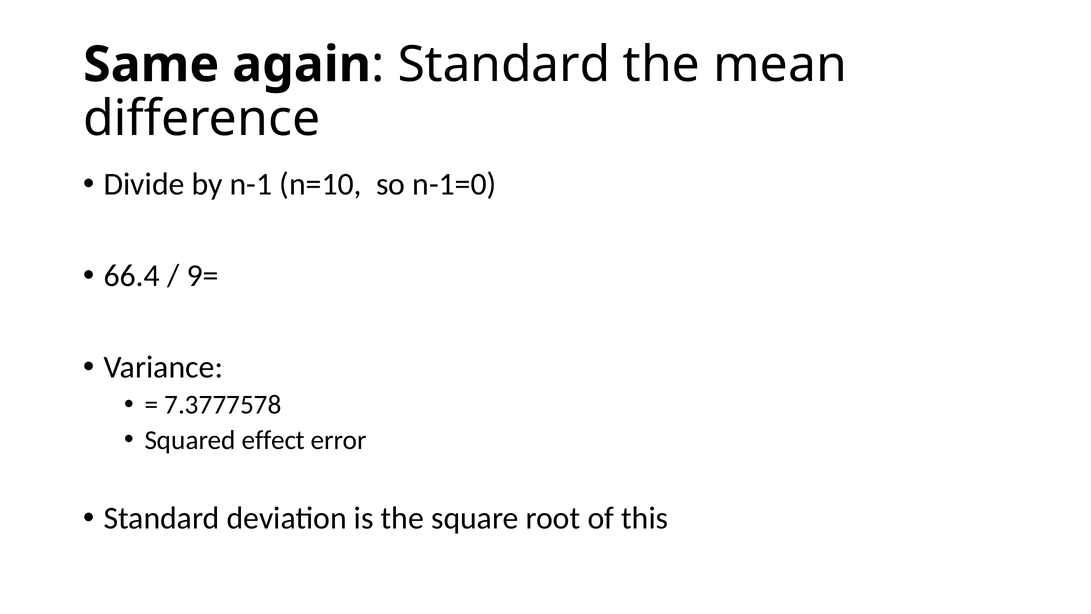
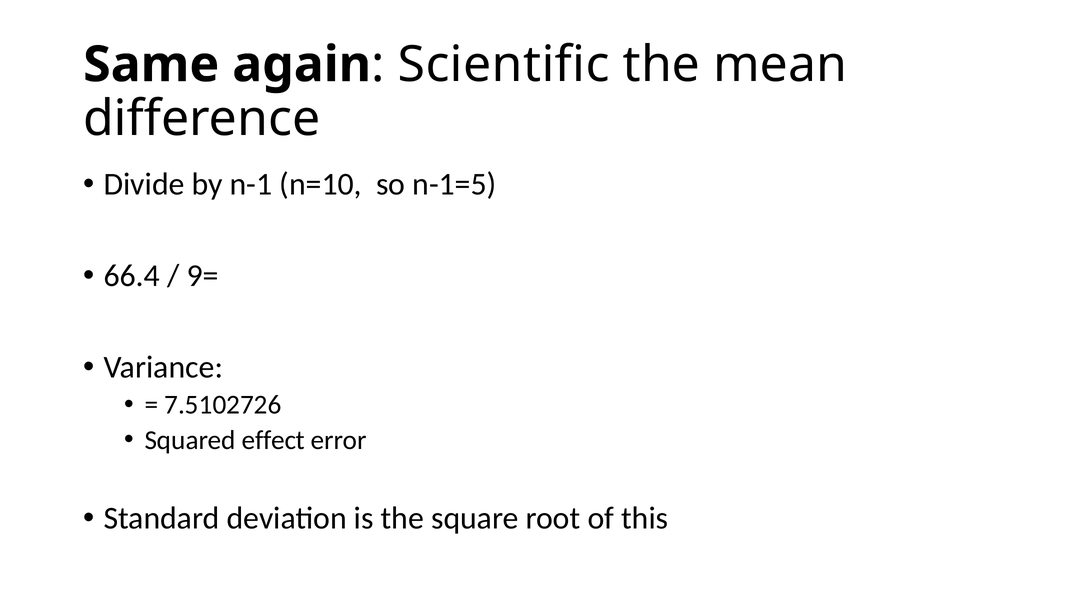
Standard: Standard -> Scientific (504, 65)
n-1=0: n-1=0 -> n-1=5 (454, 184)
7.3777578: 7.3777578 -> 7.5102726 (223, 405)
